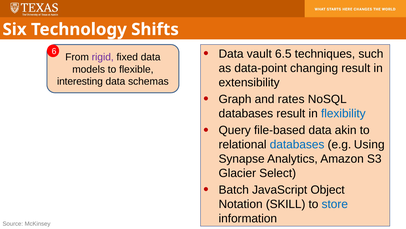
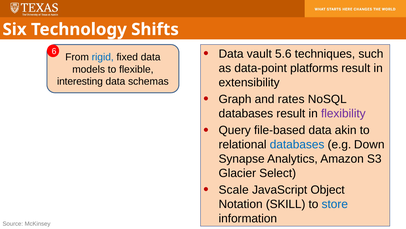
6.5: 6.5 -> 5.6 (283, 54)
rigid colour: purple -> blue (103, 57)
changing: changing -> platforms (314, 68)
flexibility colour: blue -> purple (343, 113)
Using: Using -> Down (369, 144)
Batch: Batch -> Scale (234, 189)
